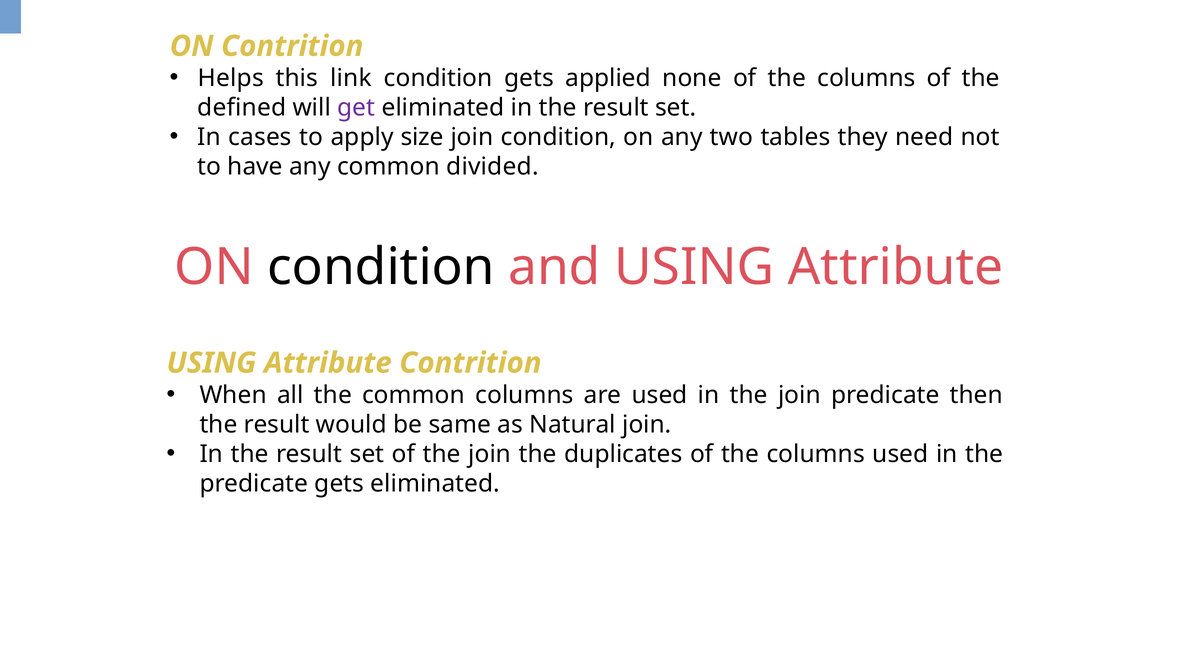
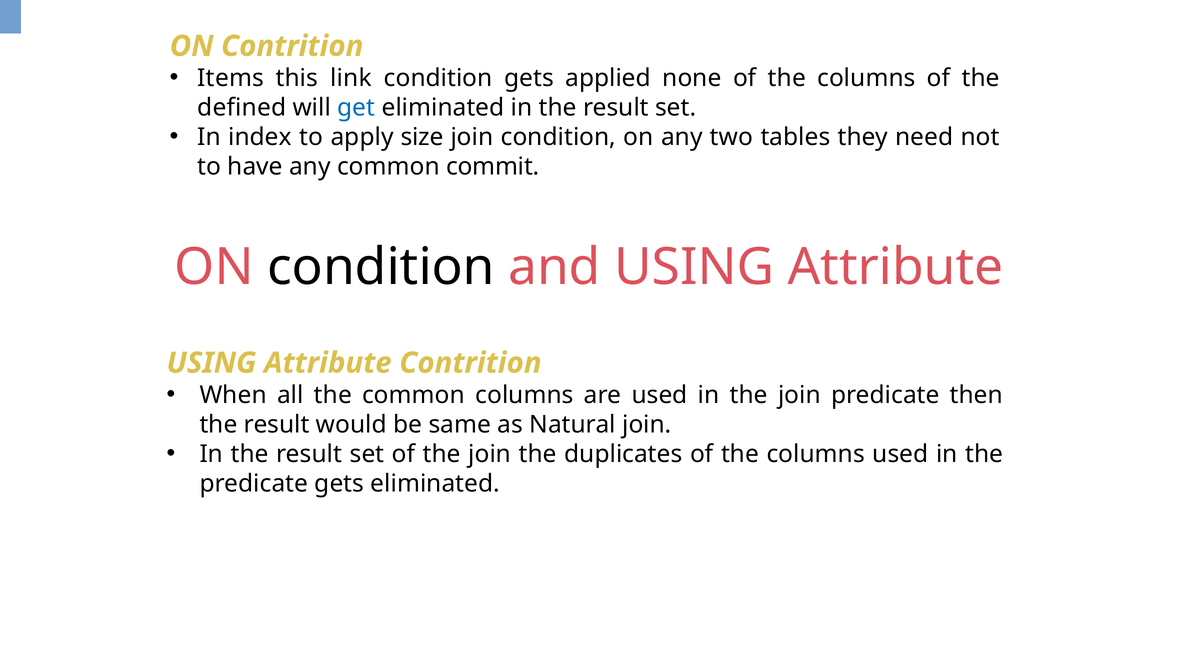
Helps: Helps -> Items (231, 78)
get colour: purple -> blue (356, 108)
cases: cases -> index (260, 137)
divided: divided -> commit (493, 167)
